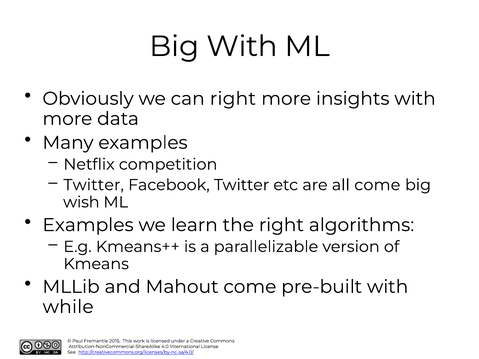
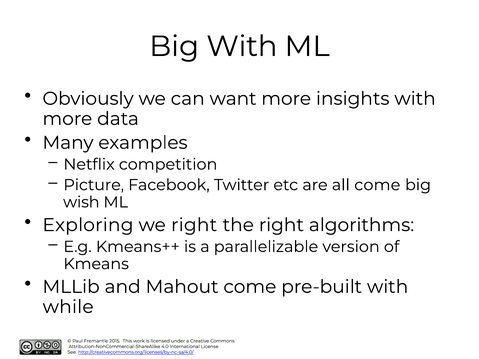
can right: right -> want (233, 99)
Twitter: Twitter -> Picture (94, 185)
Examples: Examples -> Exploring (88, 225)
we learn: learn -> right (194, 225)
